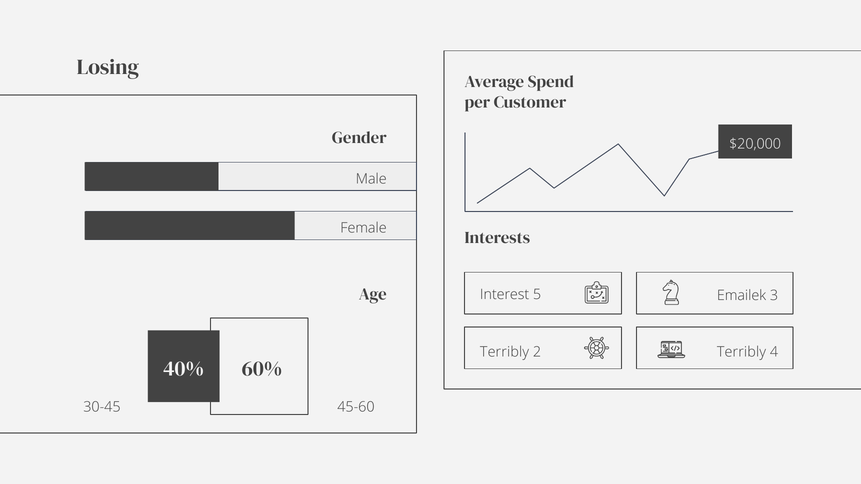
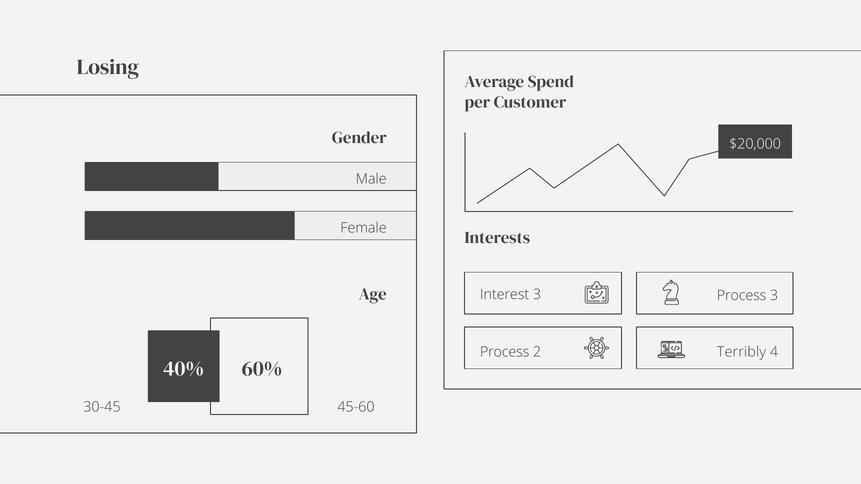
Interest 5: 5 -> 3 (537, 295)
Emailek: Emailek -> Process (742, 296)
Terribly: Terribly -> Process (505, 352)
